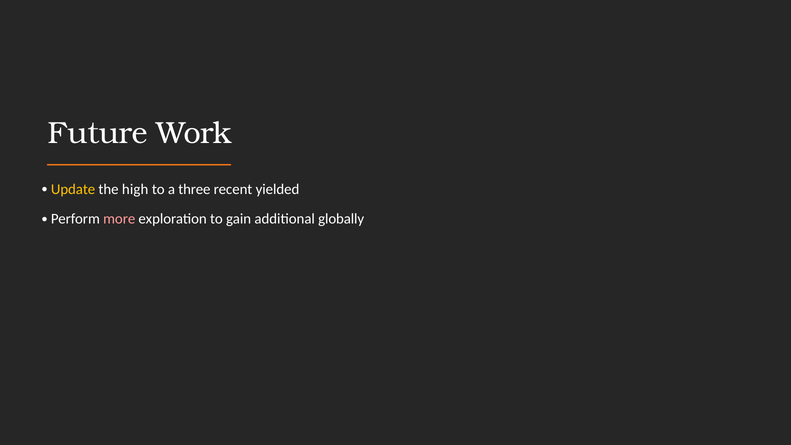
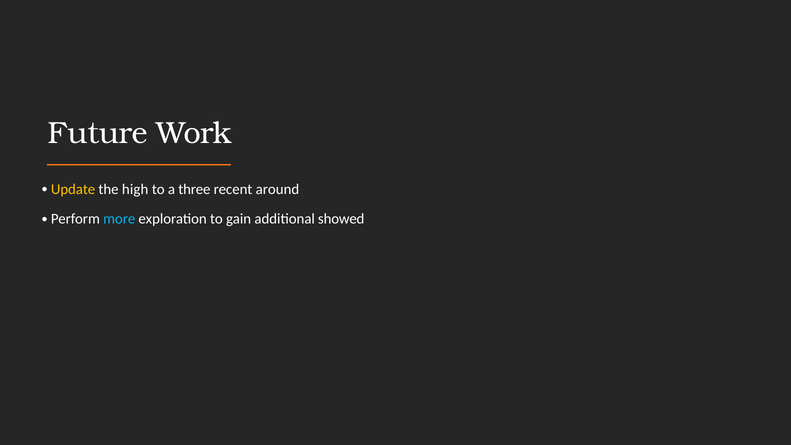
yielded: yielded -> around (277, 189)
more colour: pink -> light blue (119, 219)
globally: globally -> showed (341, 219)
